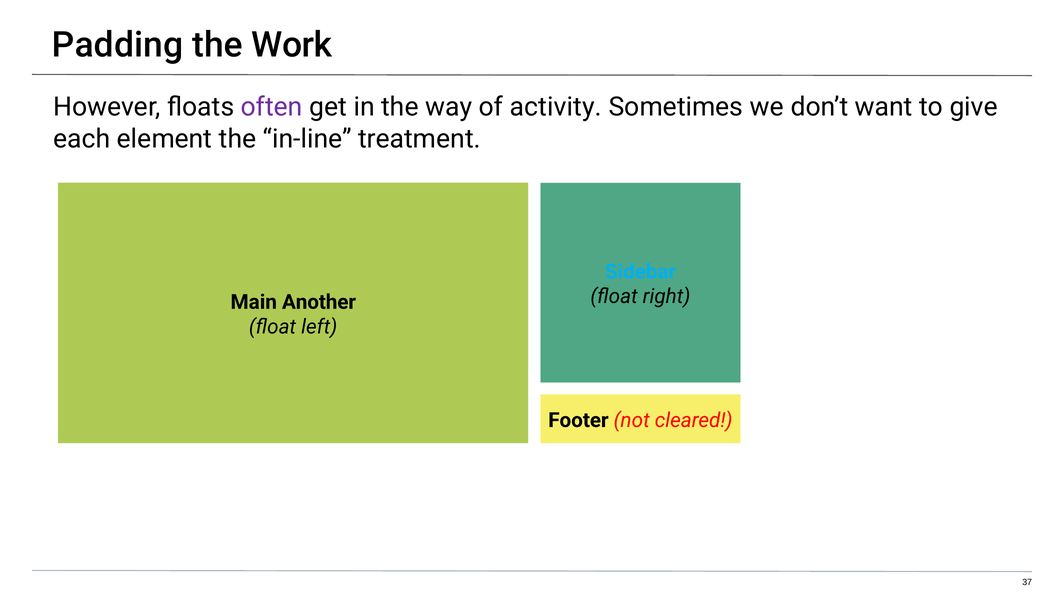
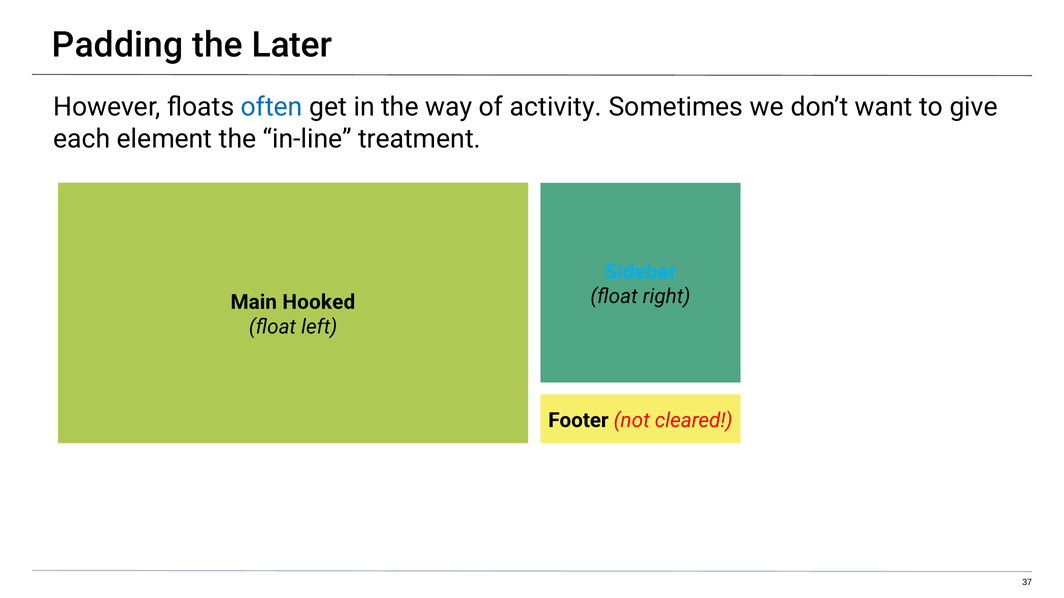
Work: Work -> Later (292, 45)
often colour: purple -> blue (272, 107)
Another: Another -> Hooked (319, 302)
